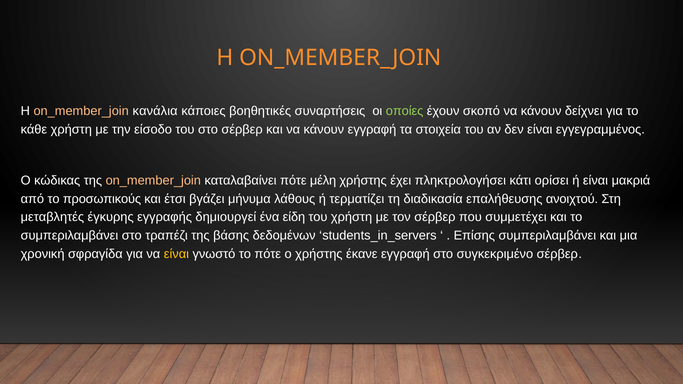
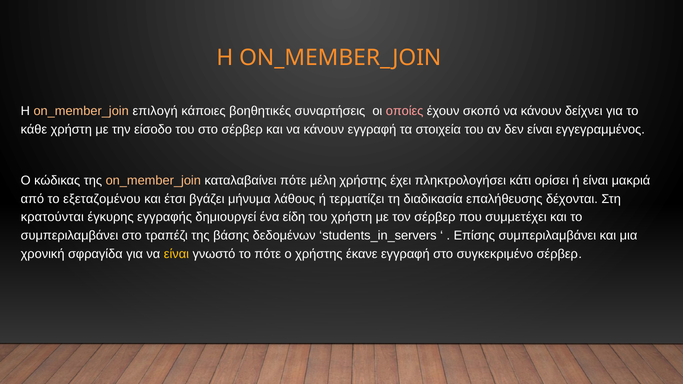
κανάλια: κανάλια -> επιλογή (155, 111)
οποίες colour: light green -> pink (405, 111)
προσωπικούς: προσωπικούς -> εξεταζομένου (102, 199)
ανοιχτού: ανοιχτού -> δέχονται (572, 199)
μεταβλητές: μεταβλητές -> κρατούνται (52, 217)
